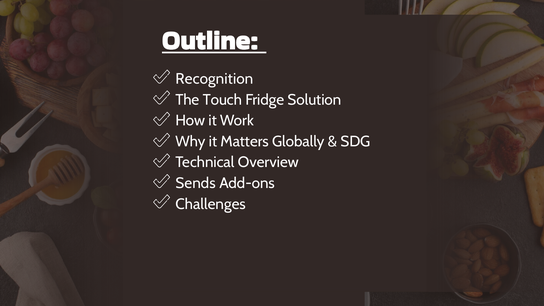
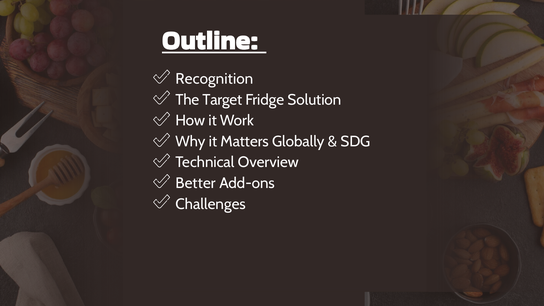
Touch: Touch -> Target (222, 100)
Sends: Sends -> Better (196, 183)
